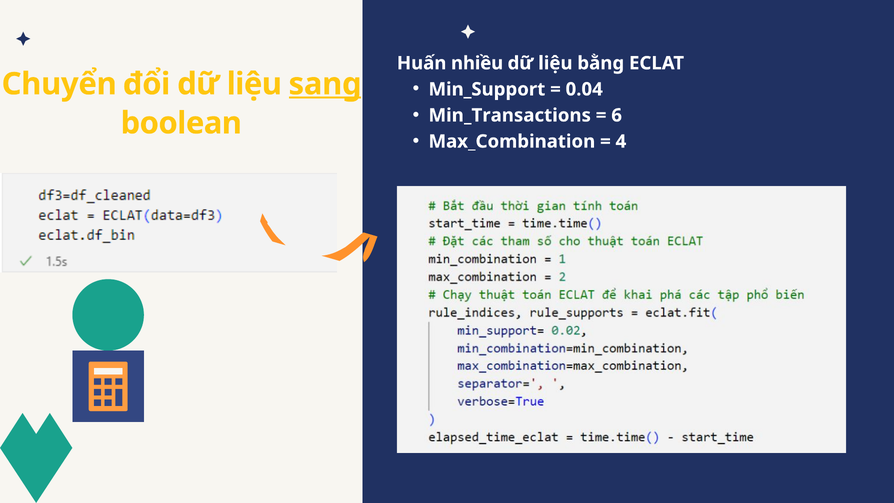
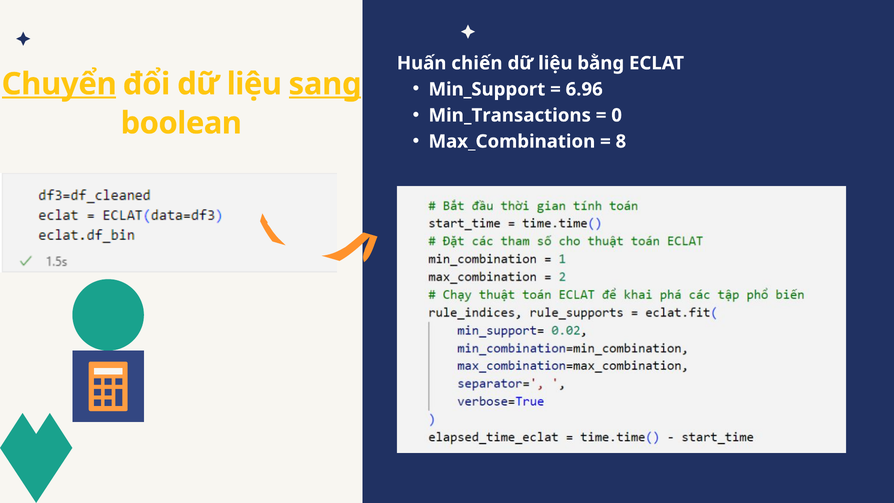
nhiều: nhiều -> chiến (477, 63)
Chuyển underline: none -> present (59, 84)
0.04: 0.04 -> 6.96 (584, 89)
6: 6 -> 0 (617, 115)
4: 4 -> 8 (621, 141)
